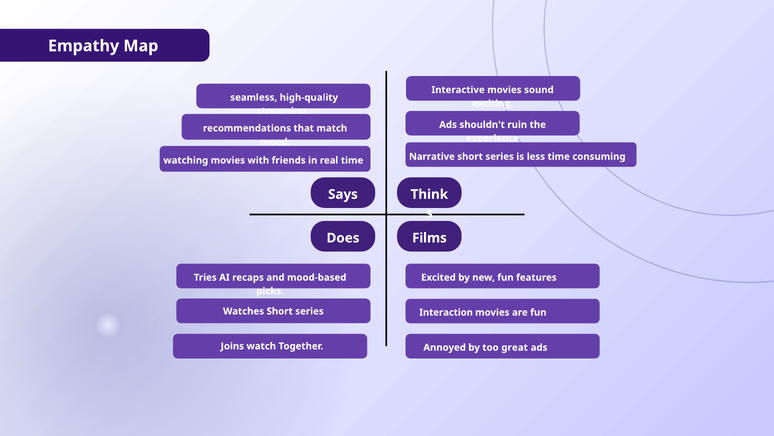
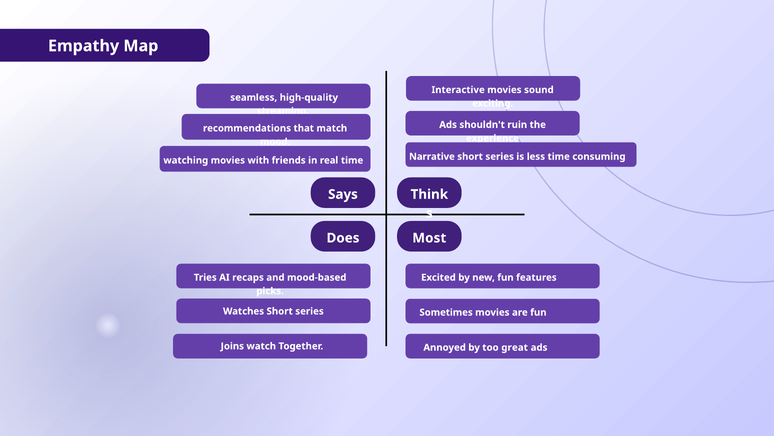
Films: Films -> Most (429, 238)
Interaction: Interaction -> Sometimes (446, 312)
